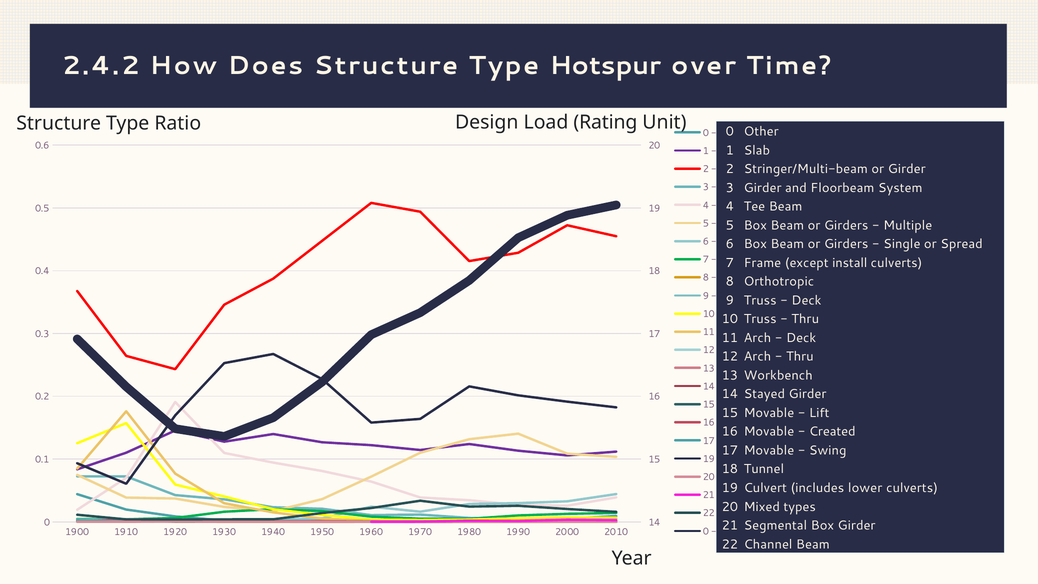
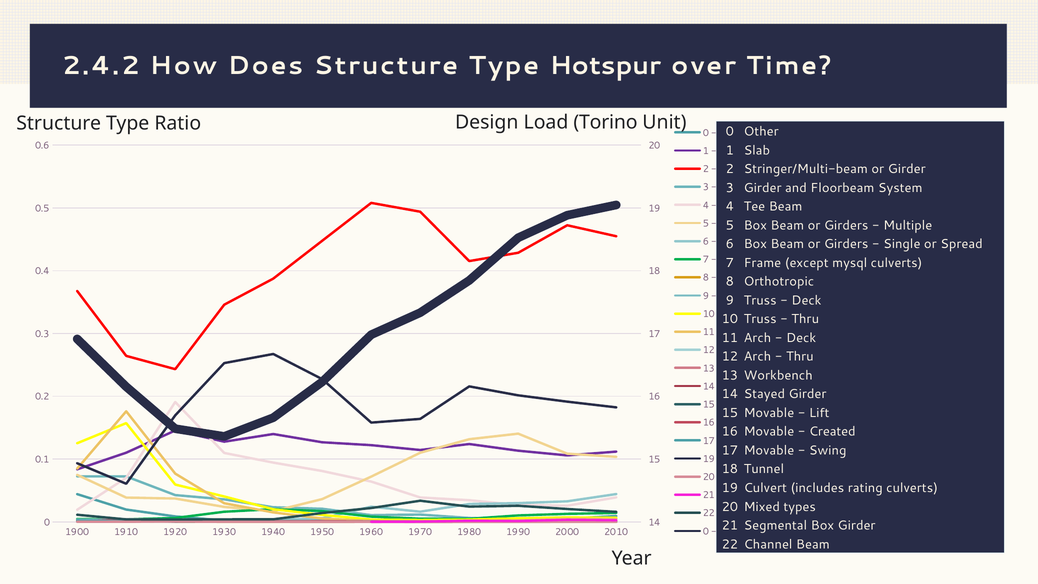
Rating: Rating -> Torino (605, 122)
install: install -> mysql (850, 263)
lower: lower -> rating (865, 488)
